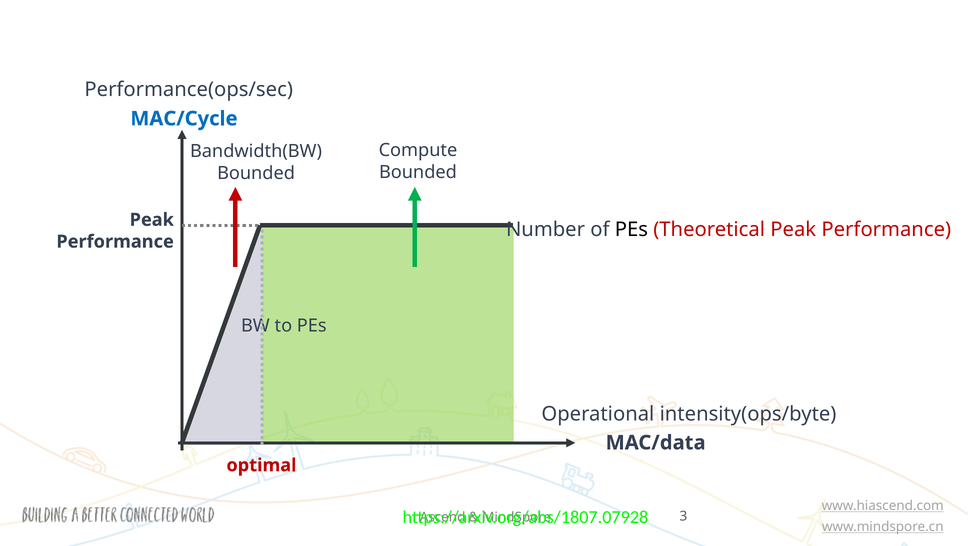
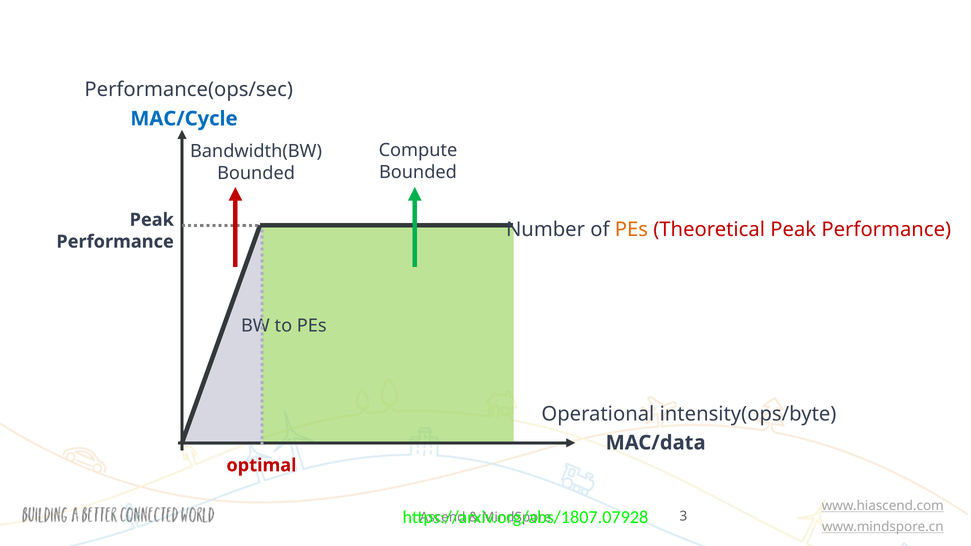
PEs colour: black -> orange (631, 230)
